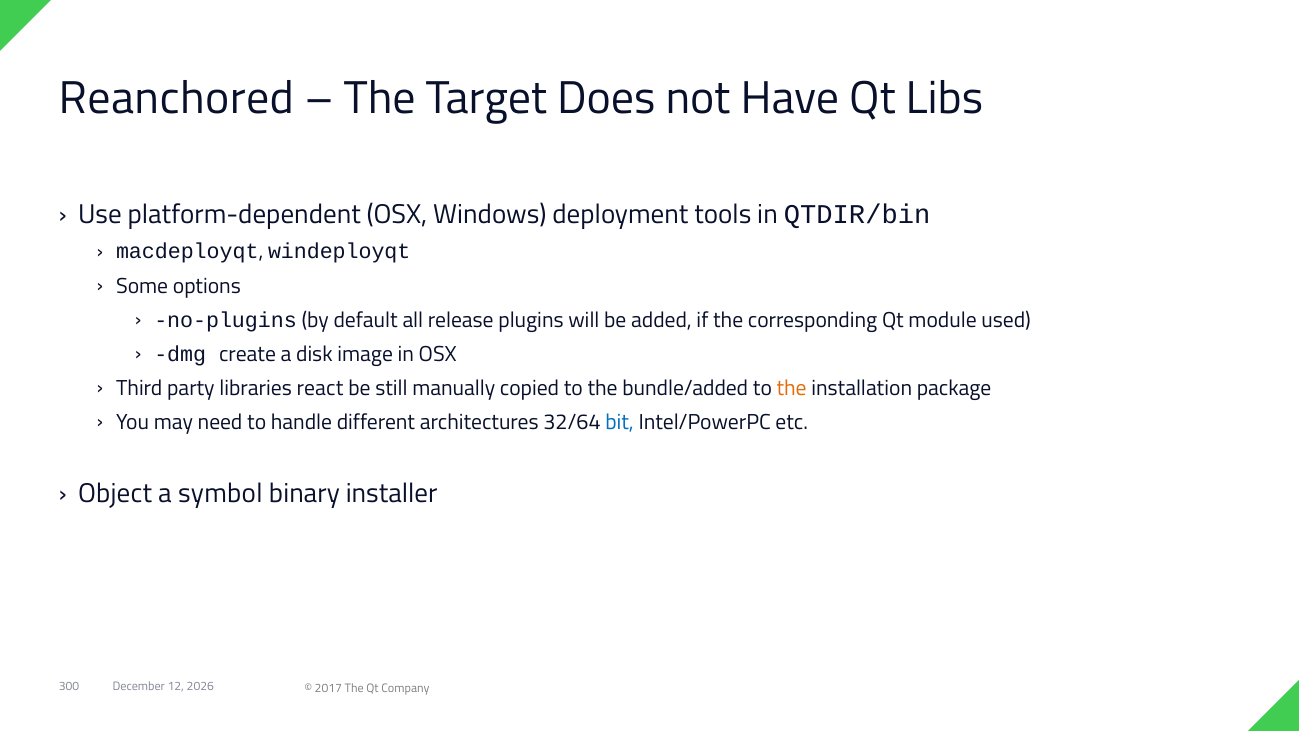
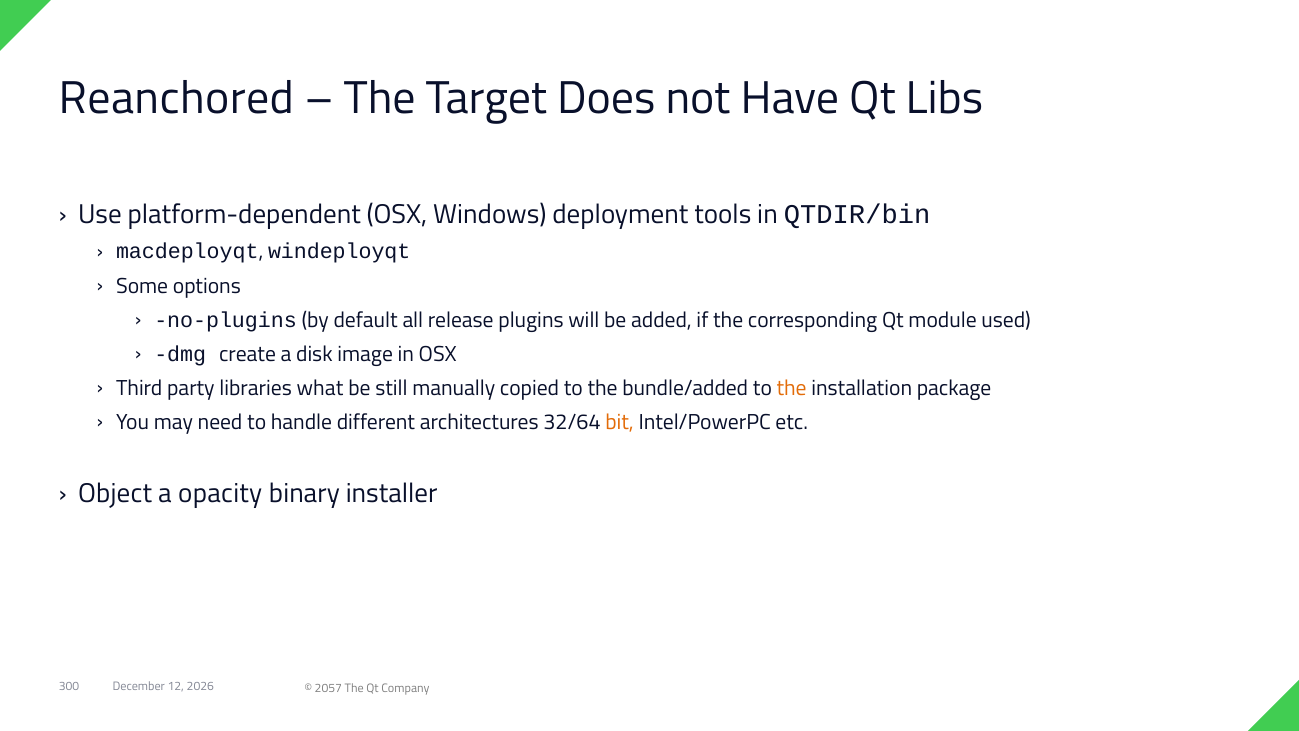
react: react -> what (320, 388)
bit colour: blue -> orange (620, 422)
symbol: symbol -> opacity (220, 494)
2017: 2017 -> 2057 (328, 688)
